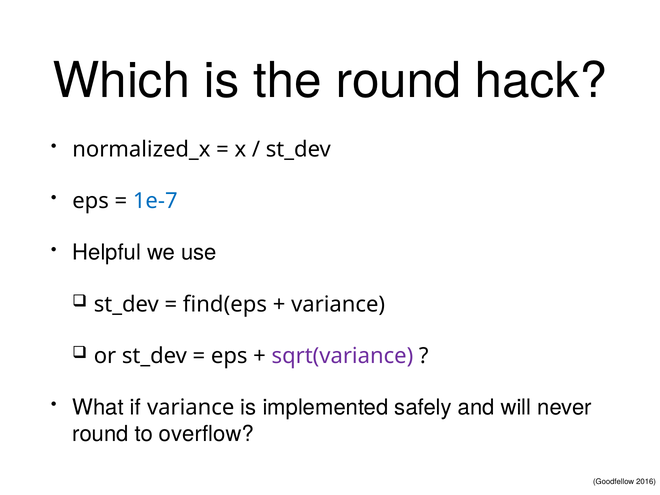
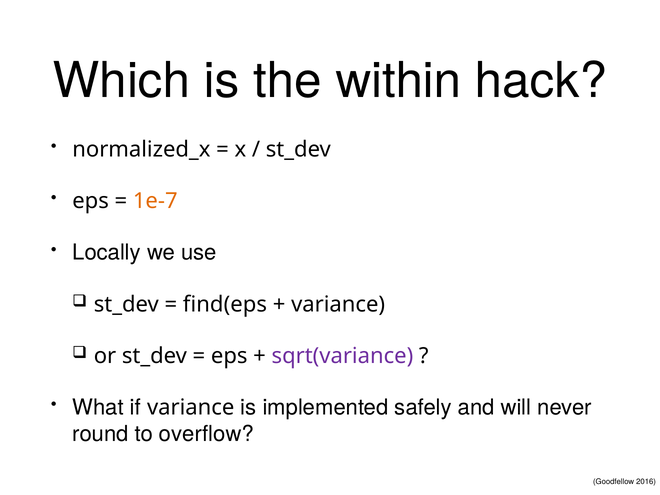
the round: round -> within (399, 81)
1e-7 colour: blue -> orange (155, 201)
Helpful: Helpful -> Locally (107, 253)
